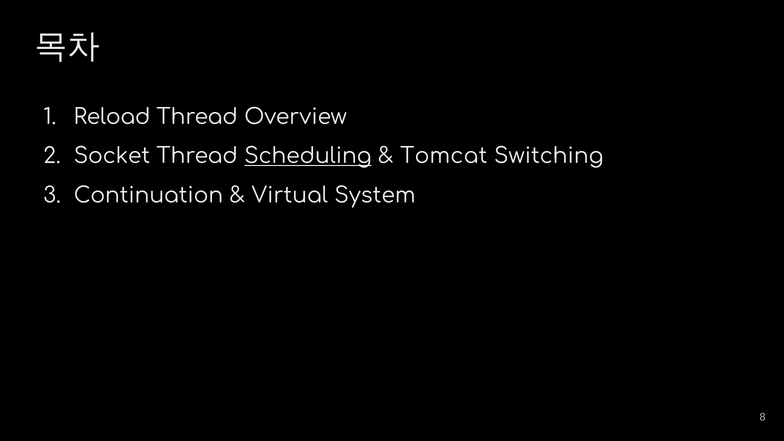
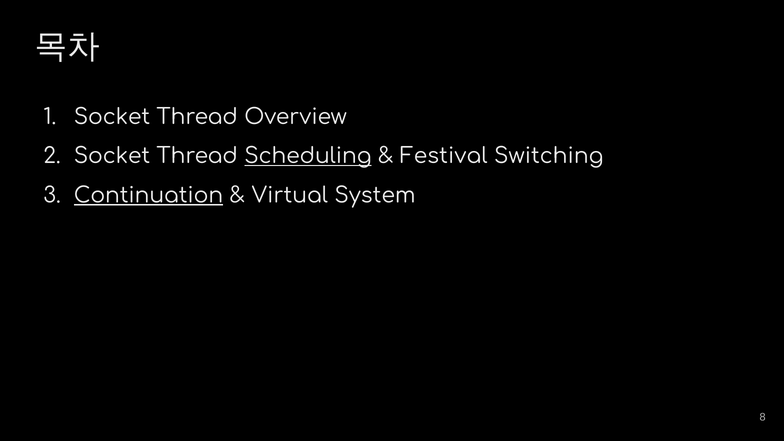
Reload: Reload -> Socket (112, 117)
Tomcat: Tomcat -> Festival (444, 156)
Continuation underline: none -> present (148, 195)
